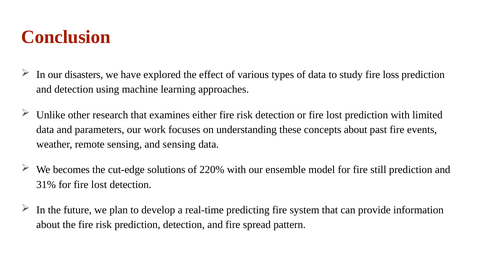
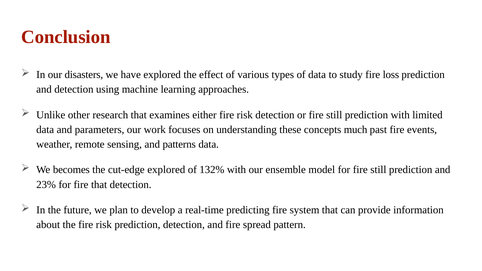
or fire lost: lost -> still (334, 115)
concepts about: about -> much (356, 130)
and sensing: sensing -> patterns (179, 144)
cut-edge solutions: solutions -> explored (166, 170)
220%: 220% -> 132% (212, 170)
31%: 31% -> 23% (46, 185)
for fire lost: lost -> that (99, 185)
